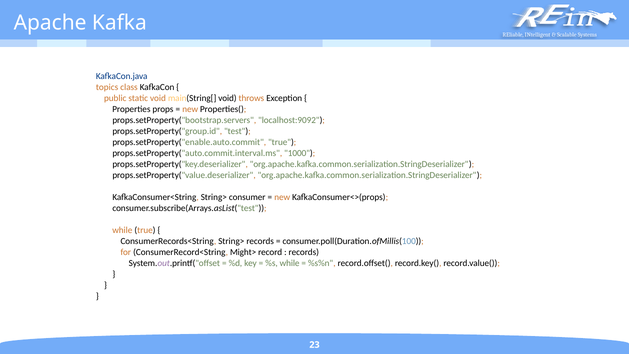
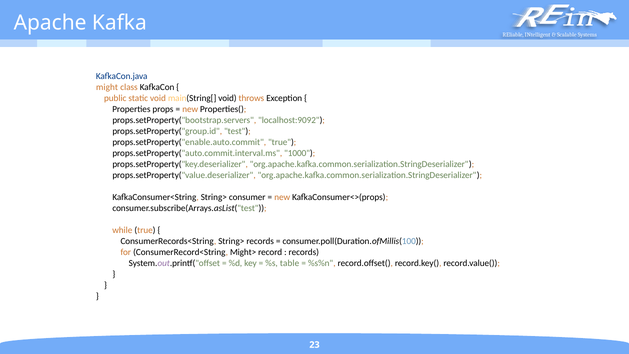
topics: topics -> might (107, 87)
%s while: while -> table (290, 263)
